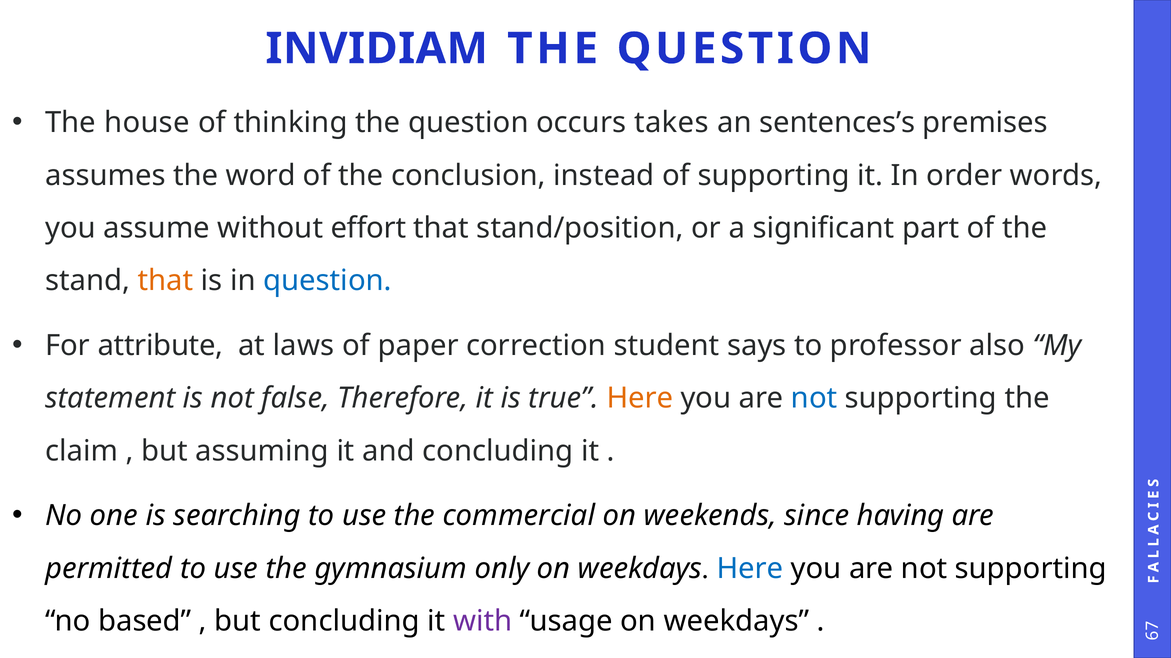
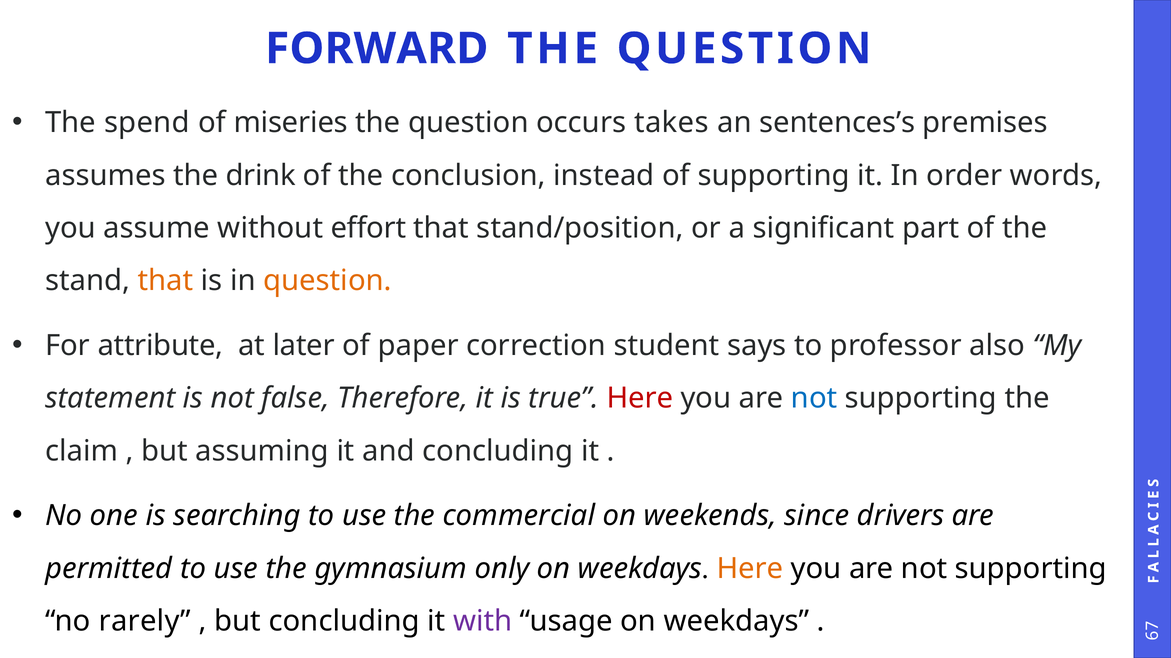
INVIDIAM: INVIDIAM -> FORWARD (377, 49)
house: house -> spend (147, 123)
thinking: thinking -> miseries (291, 123)
word: word -> drink (261, 176)
question colour: blue -> orange (327, 281)
laws: laws -> later (304, 346)
Here colour: orange -> red (640, 399)
having: having -> drivers (901, 516)
Here colour: blue -> orange (750, 569)
based: based -> rarely (145, 622)
